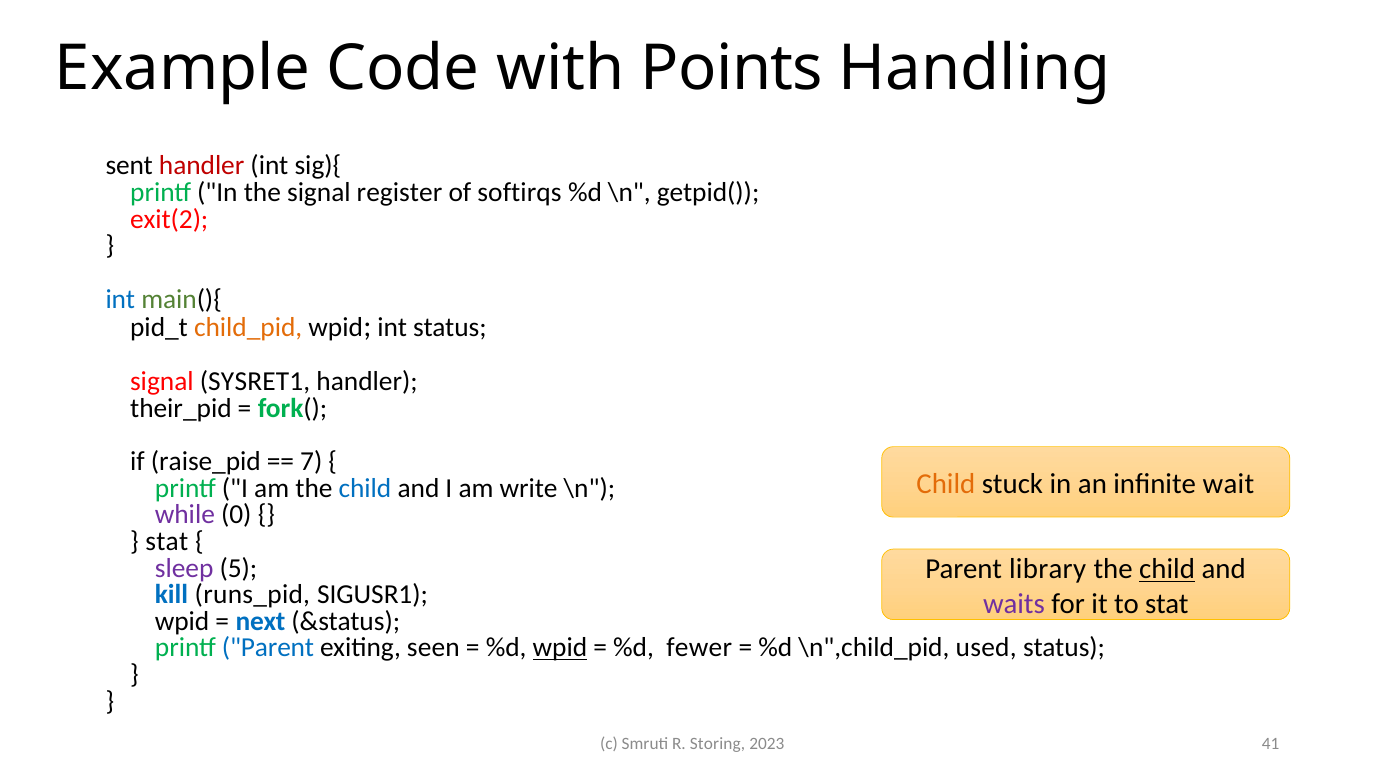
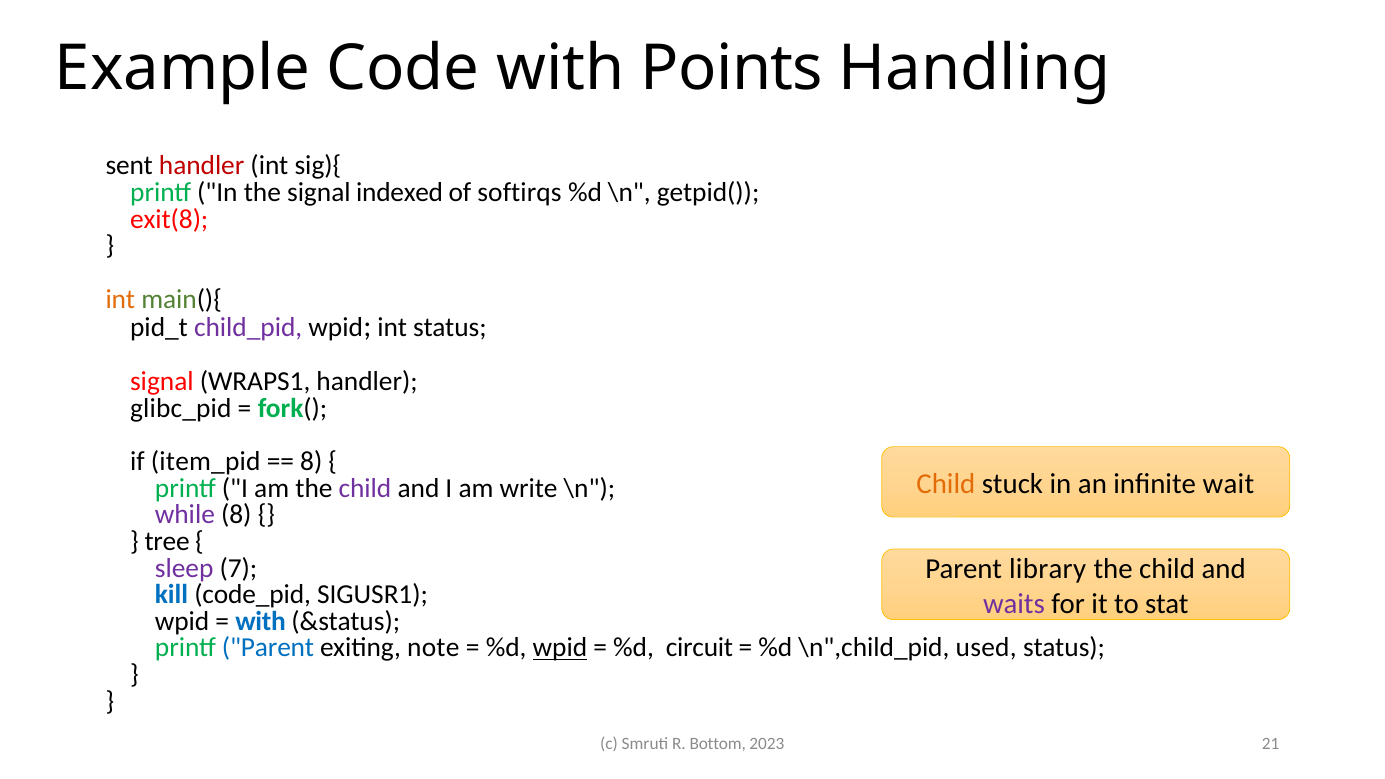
register: register -> indexed (400, 192)
exit(2: exit(2 -> exit(8 (169, 219)
int colour: blue -> orange (120, 299)
child_pid colour: orange -> purple (248, 328)
SYSRET1: SYSRET1 -> WRAPS1 (255, 382)
their_pid: their_pid -> glibc_pid (181, 408)
raise_pid: raise_pid -> item_pid (206, 462)
7: 7 -> 8 (311, 462)
child colour: blue -> purple (365, 488)
while 0: 0 -> 8 (236, 515)
stat: stat -> tree (167, 541)
5: 5 -> 7 (238, 568)
child underline: present -> none (1167, 569)
runs_pid: runs_pid -> code_pid (253, 595)
next: next -> with (261, 621)
seen: seen -> note (433, 648)
fewer: fewer -> circuit (699, 648)
Storing: Storing -> Bottom (718, 744)
41: 41 -> 21 (1271, 744)
